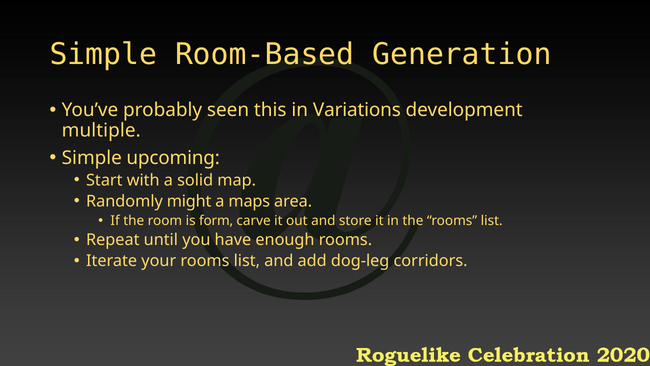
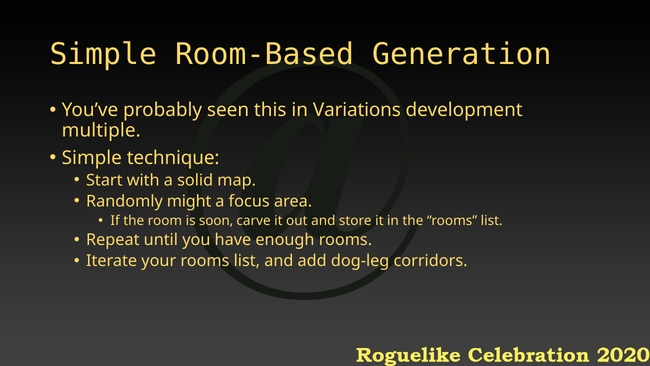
upcoming: upcoming -> technique (173, 158)
maps: maps -> focus (249, 201)
form: form -> soon (216, 220)
